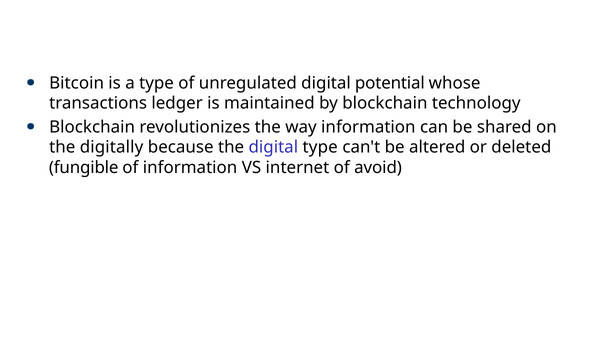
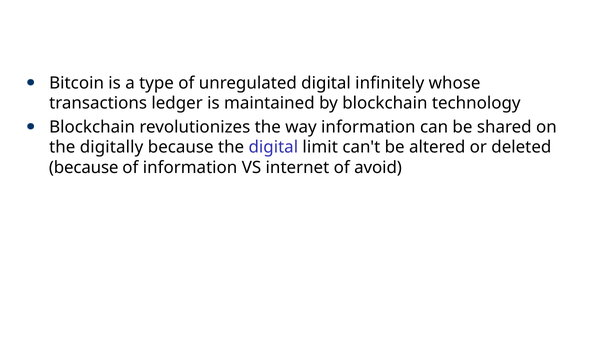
potential: potential -> infinitely (390, 83)
digital type: type -> limit (320, 147)
fungible: fungible -> because (84, 168)
